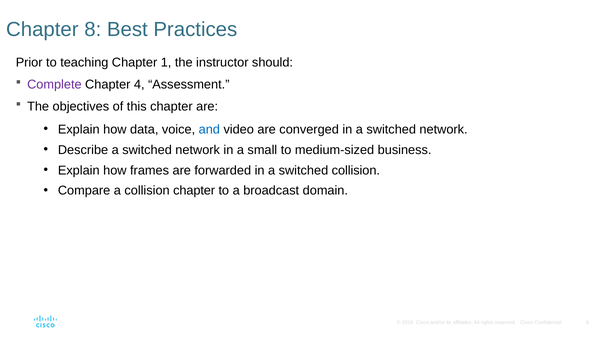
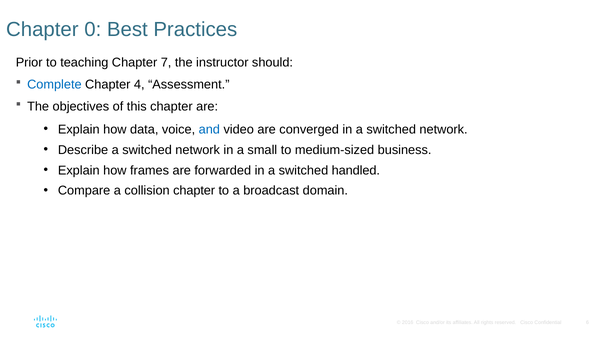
8: 8 -> 0 (93, 30)
1: 1 -> 7 (166, 63)
Complete colour: purple -> blue (54, 85)
switched collision: collision -> handled (356, 170)
